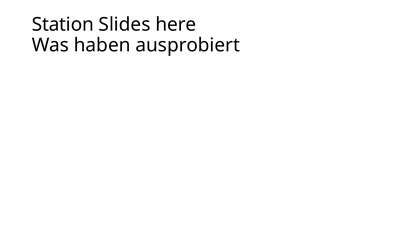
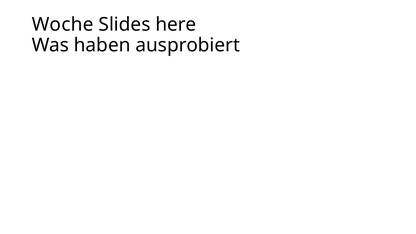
Station: Station -> Woche (63, 25)
